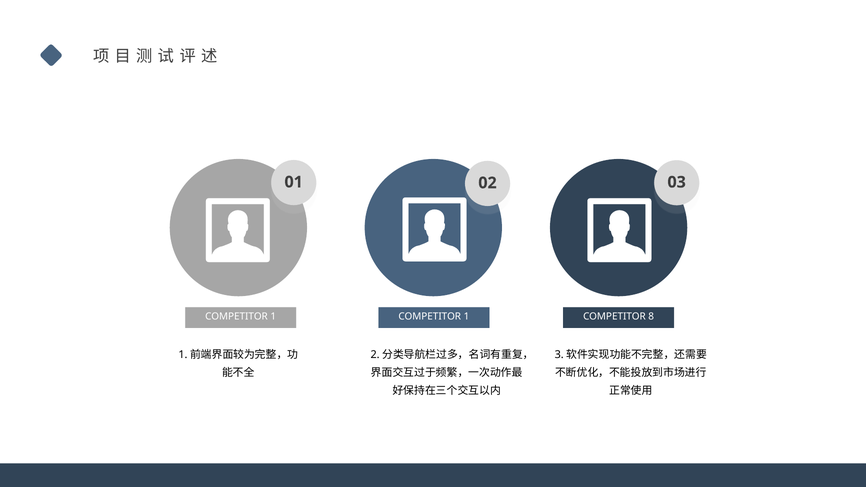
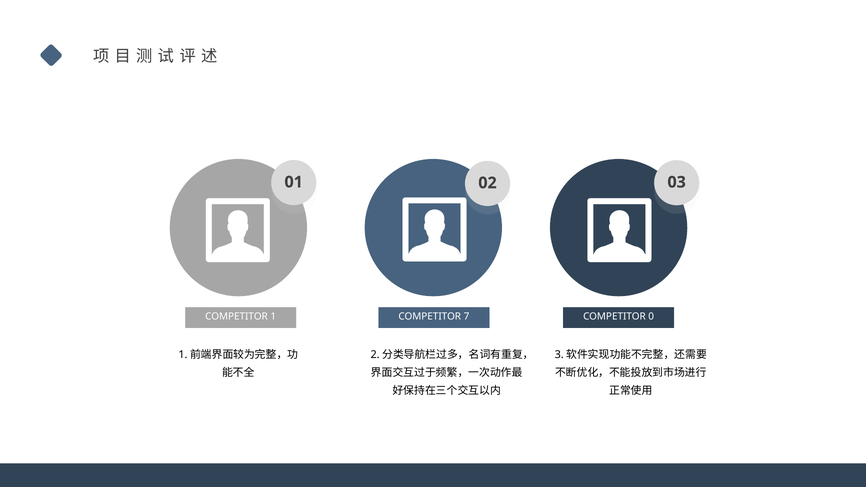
1: 1 -> 7 (467, 317)
8: 8 -> 0 (651, 317)
